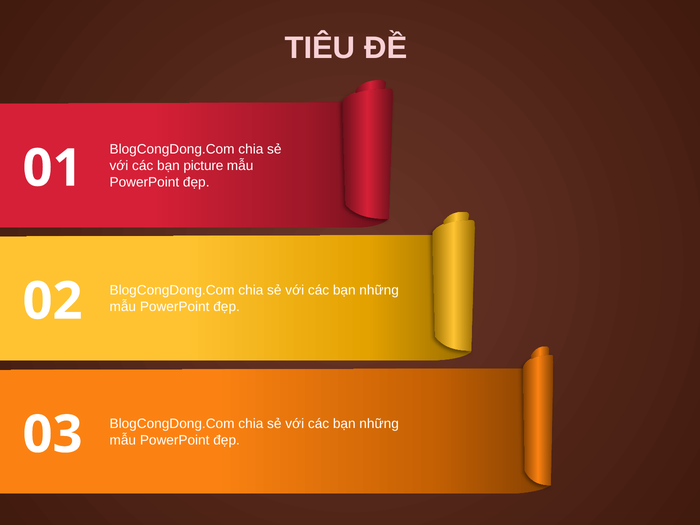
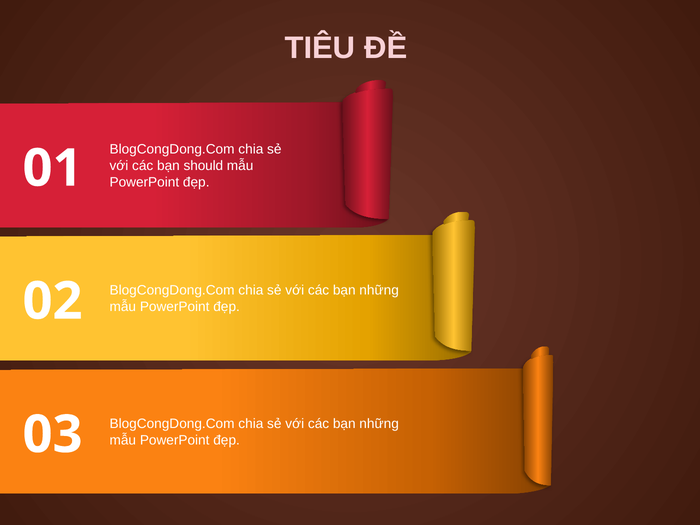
picture: picture -> should (203, 166)
